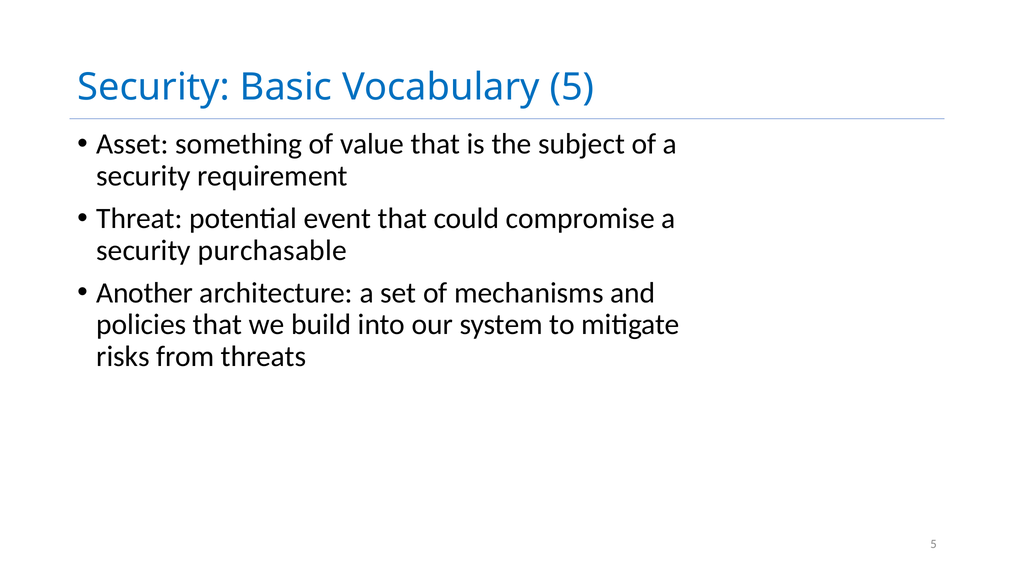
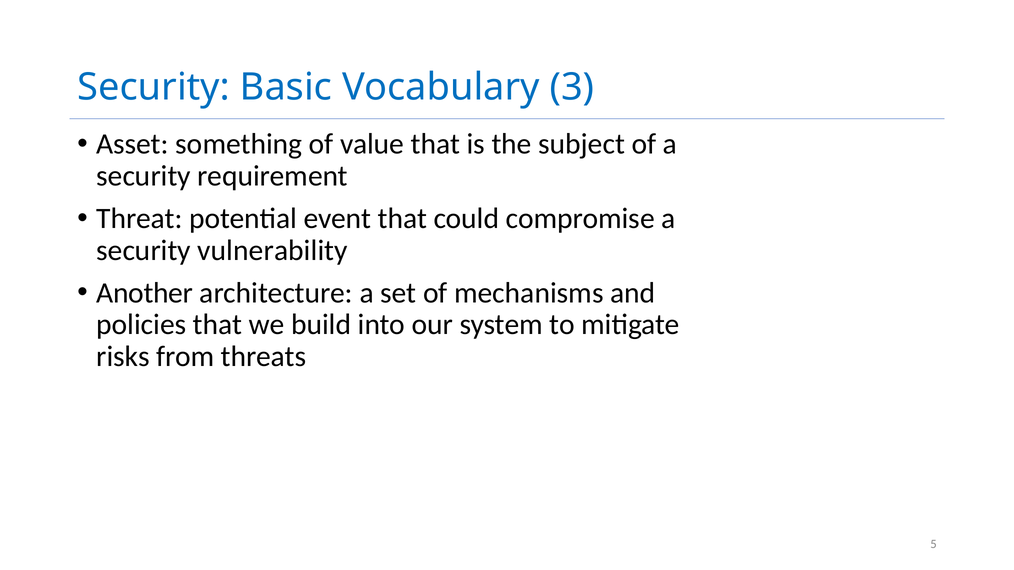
Vocabulary 5: 5 -> 3 (572, 87)
purchasable: purchasable -> vulnerability (273, 251)
